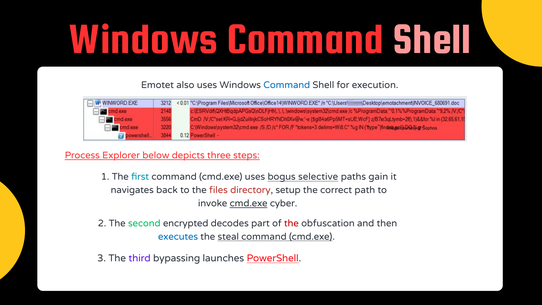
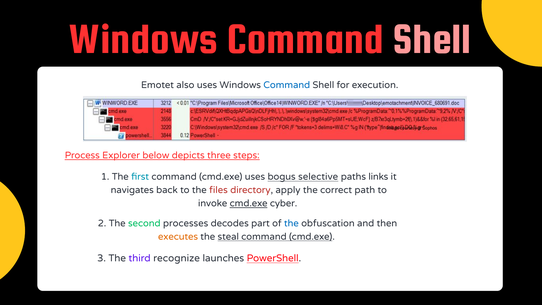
gain: gain -> links (378, 177)
setup: setup -> apply (288, 190)
encrypted: encrypted -> processes (186, 223)
the colour: red -> blue (291, 223)
executes colour: blue -> orange (178, 236)
bypassing: bypassing -> recognize (177, 258)
